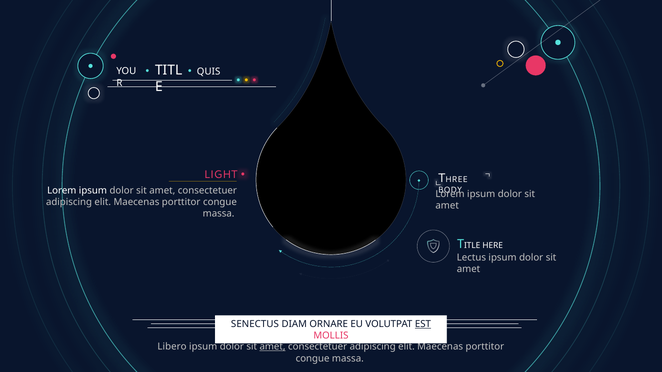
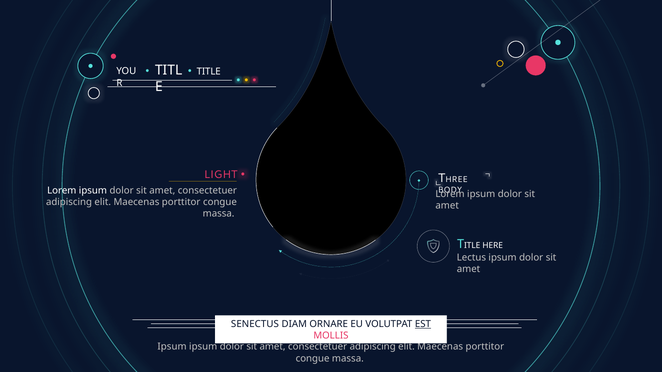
QUIS: QUIS -> TITLE (209, 71)
Libero: Libero -> Ipsum (172, 347)
amet underline: present -> none (273, 347)
